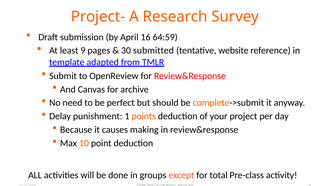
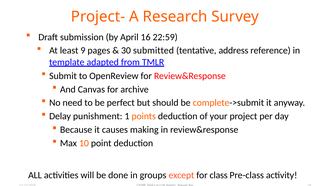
64:59: 64:59 -> 22:59 (165, 37)
website: website -> address (233, 50)
total: total -> class (219, 175)
